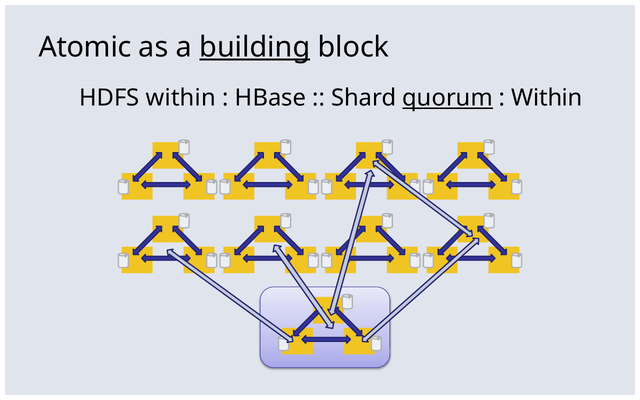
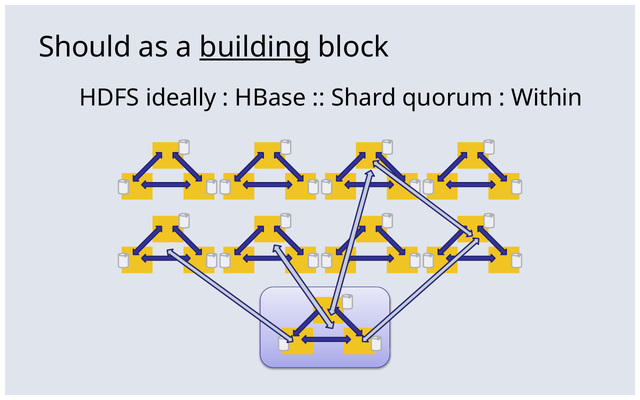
Atomic: Atomic -> Should (85, 47)
HDFS within: within -> ideally (181, 98)
quorum underline: present -> none (448, 98)
